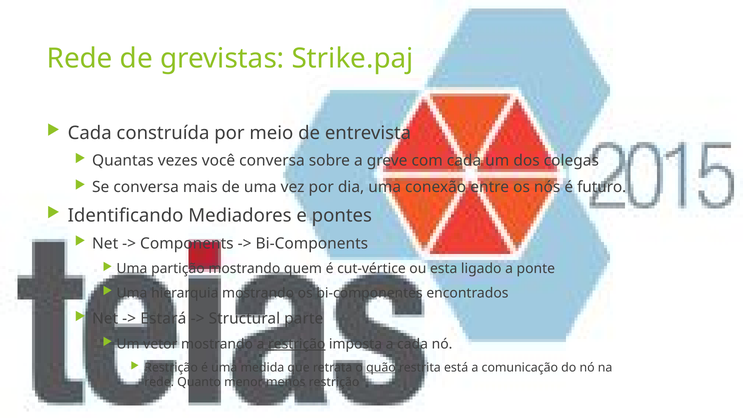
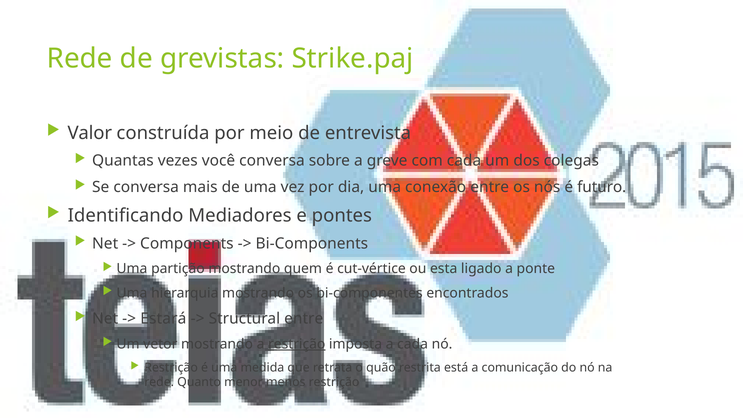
Cada: Cada -> Valor (90, 133)
Structural parte: parte -> entre (304, 319)
quão underline: present -> none (381, 367)
